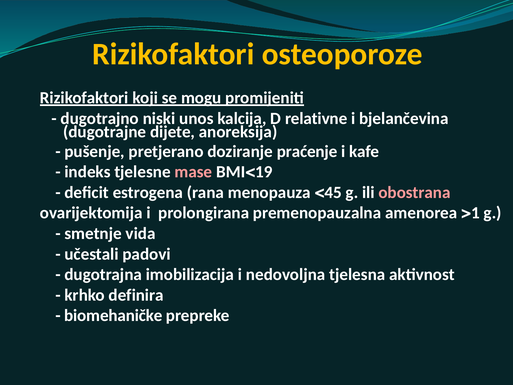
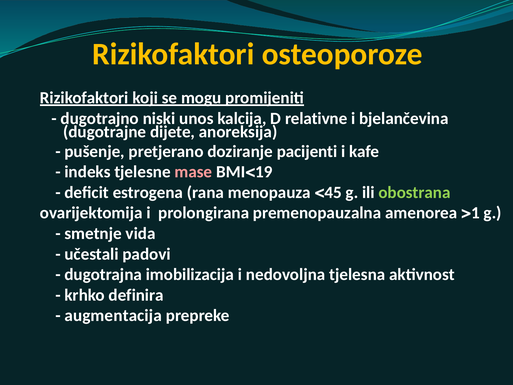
praćenje: praćenje -> pacijenti (307, 151)
obostrana colour: pink -> light green (414, 192)
biomehaničke: biomehaničke -> augmentacija (113, 315)
